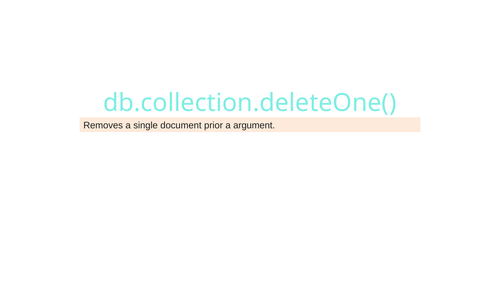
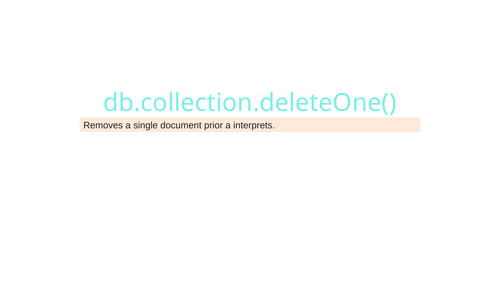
argument: argument -> interprets (254, 126)
